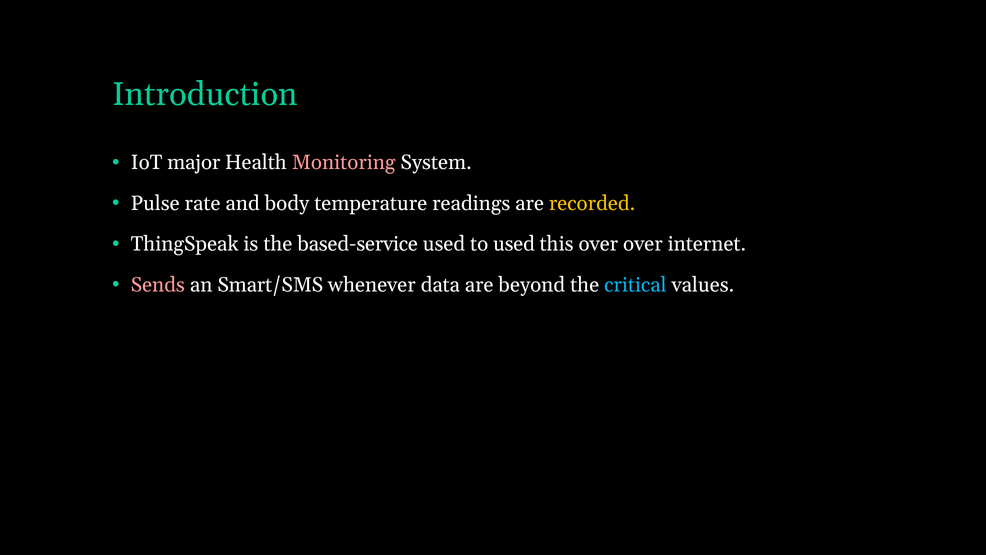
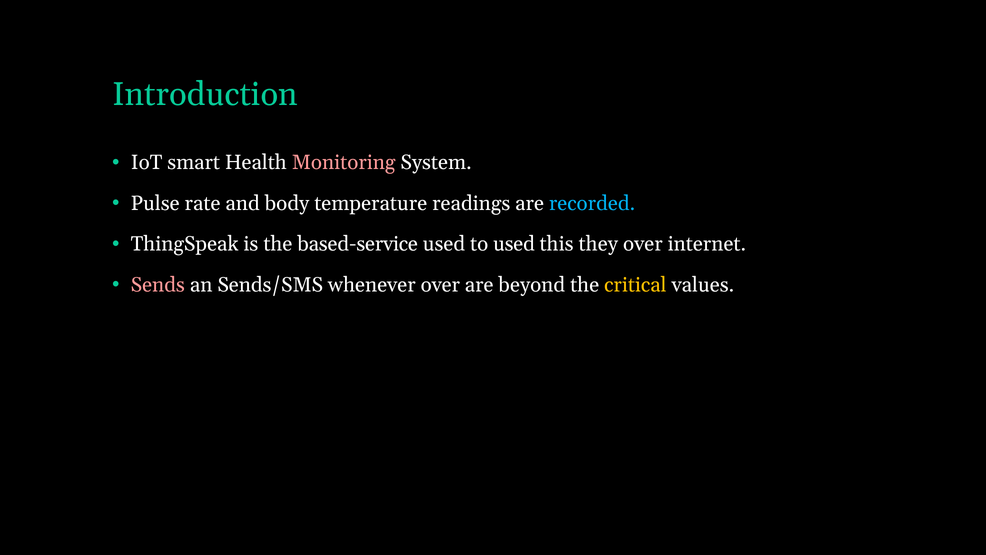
major: major -> smart (194, 163)
recorded colour: yellow -> light blue (592, 203)
this over: over -> they (598, 244)
Smart/SMS: Smart/SMS -> Sends/SMS (270, 285)
whenever data: data -> over (440, 285)
critical colour: light blue -> yellow (635, 285)
